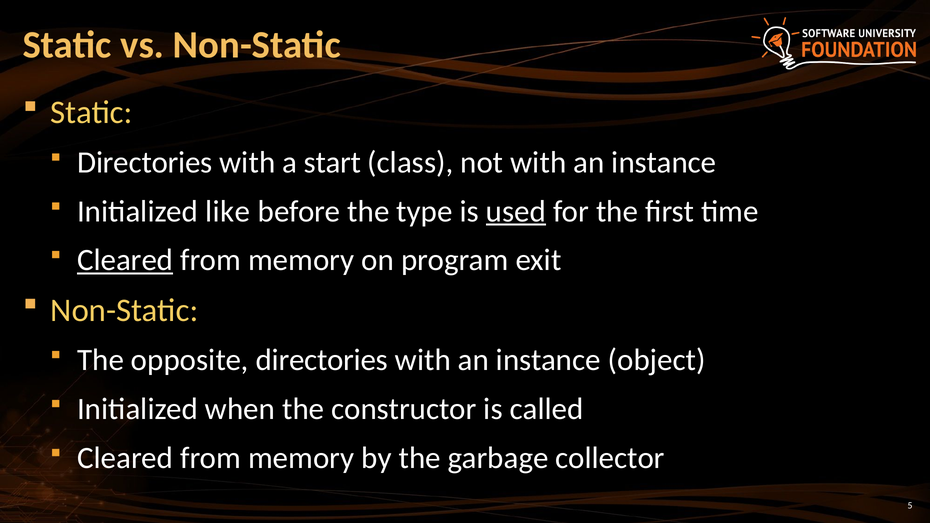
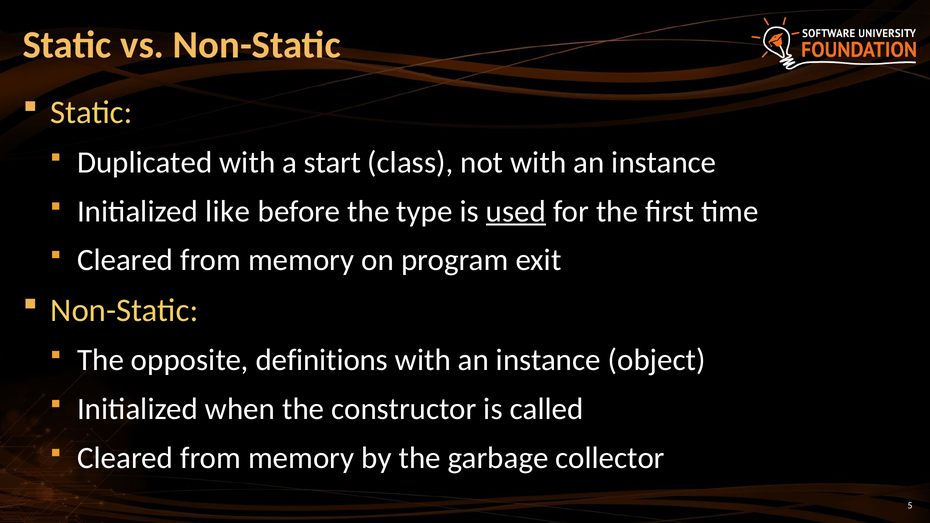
Directories: Directories -> Duplicated (145, 163)
Cleared underline: present -> none (125, 260)
opposite directories: directories -> definitions (322, 360)
